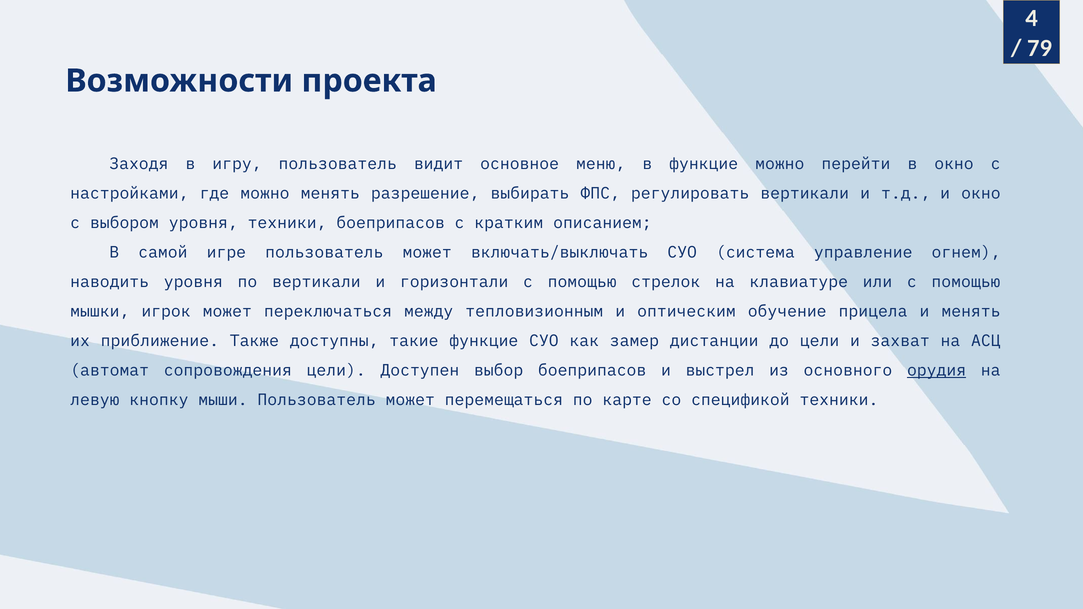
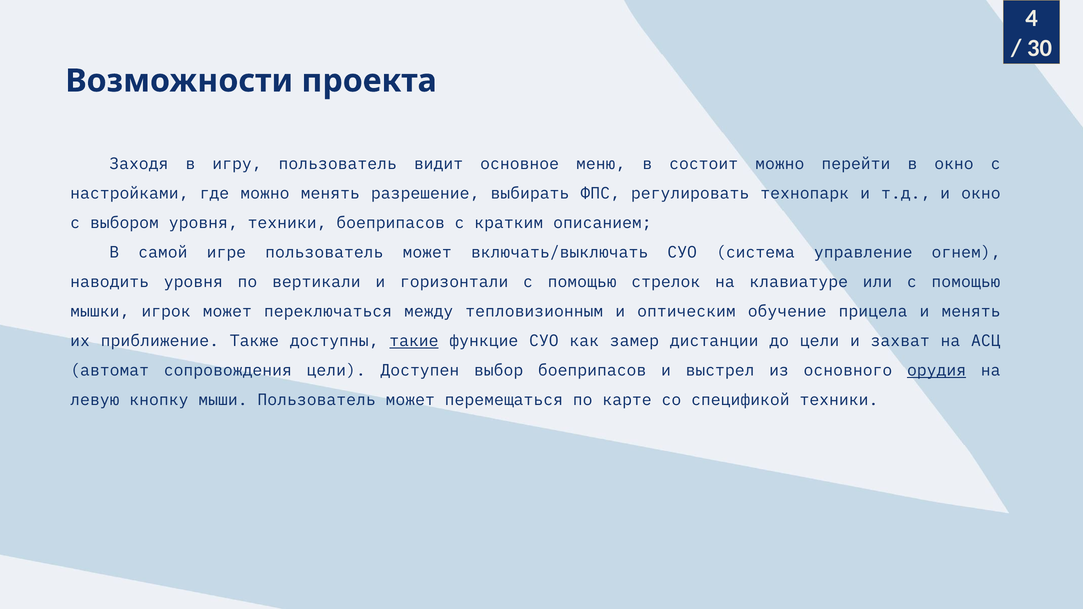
79: 79 -> 30 (1040, 48)
в функцие: функцие -> состоит (704, 164)
регулировать вертикали: вертикали -> технопарк (805, 193)
такие underline: none -> present (414, 341)
